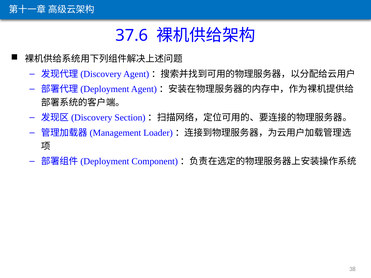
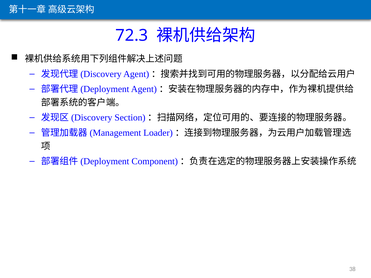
37.6: 37.6 -> 72.3 (132, 35)
